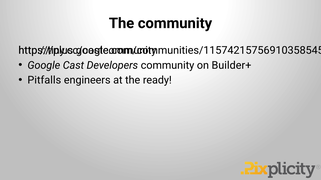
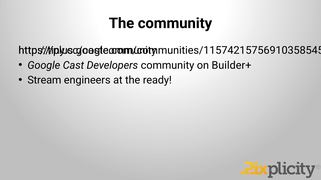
Pitfalls: Pitfalls -> Stream (44, 80)
